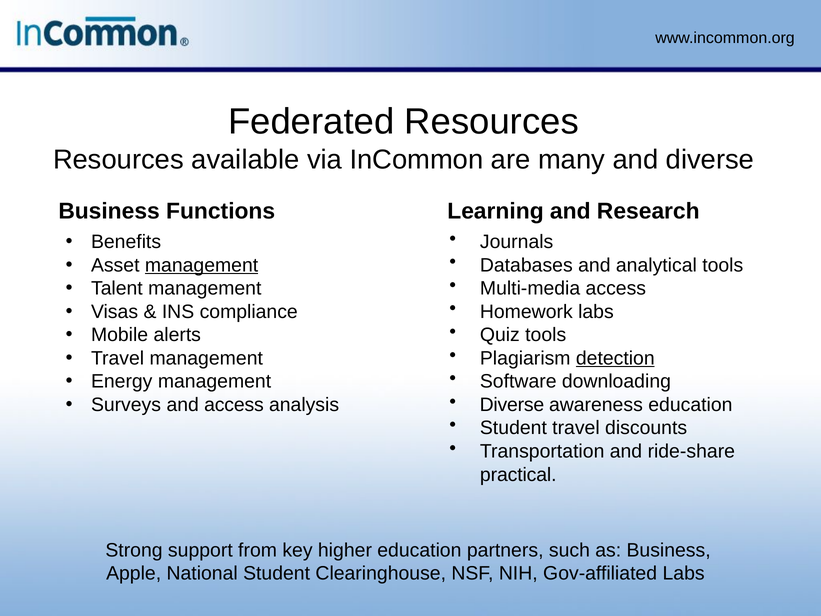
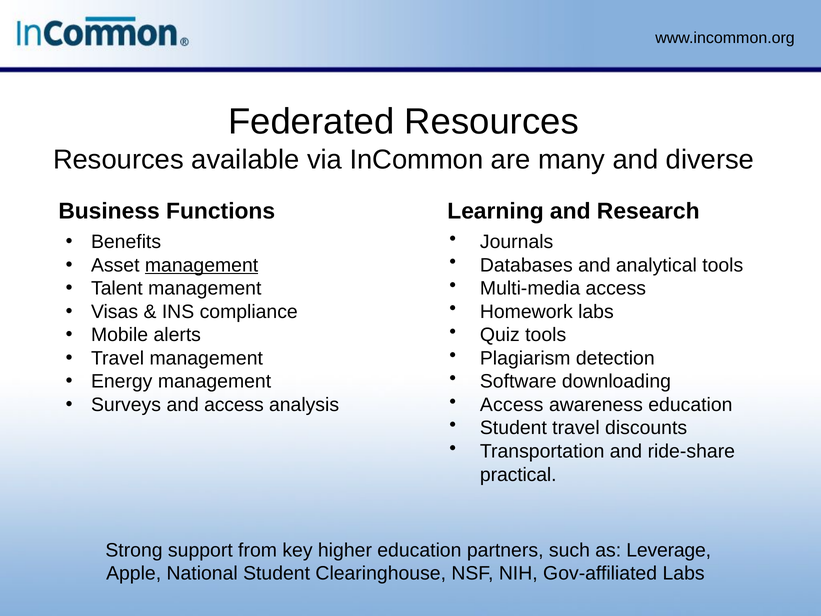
detection underline: present -> none (615, 358)
Diverse: Diverse -> Access (512, 405)
as Business: Business -> Leverage (669, 550)
